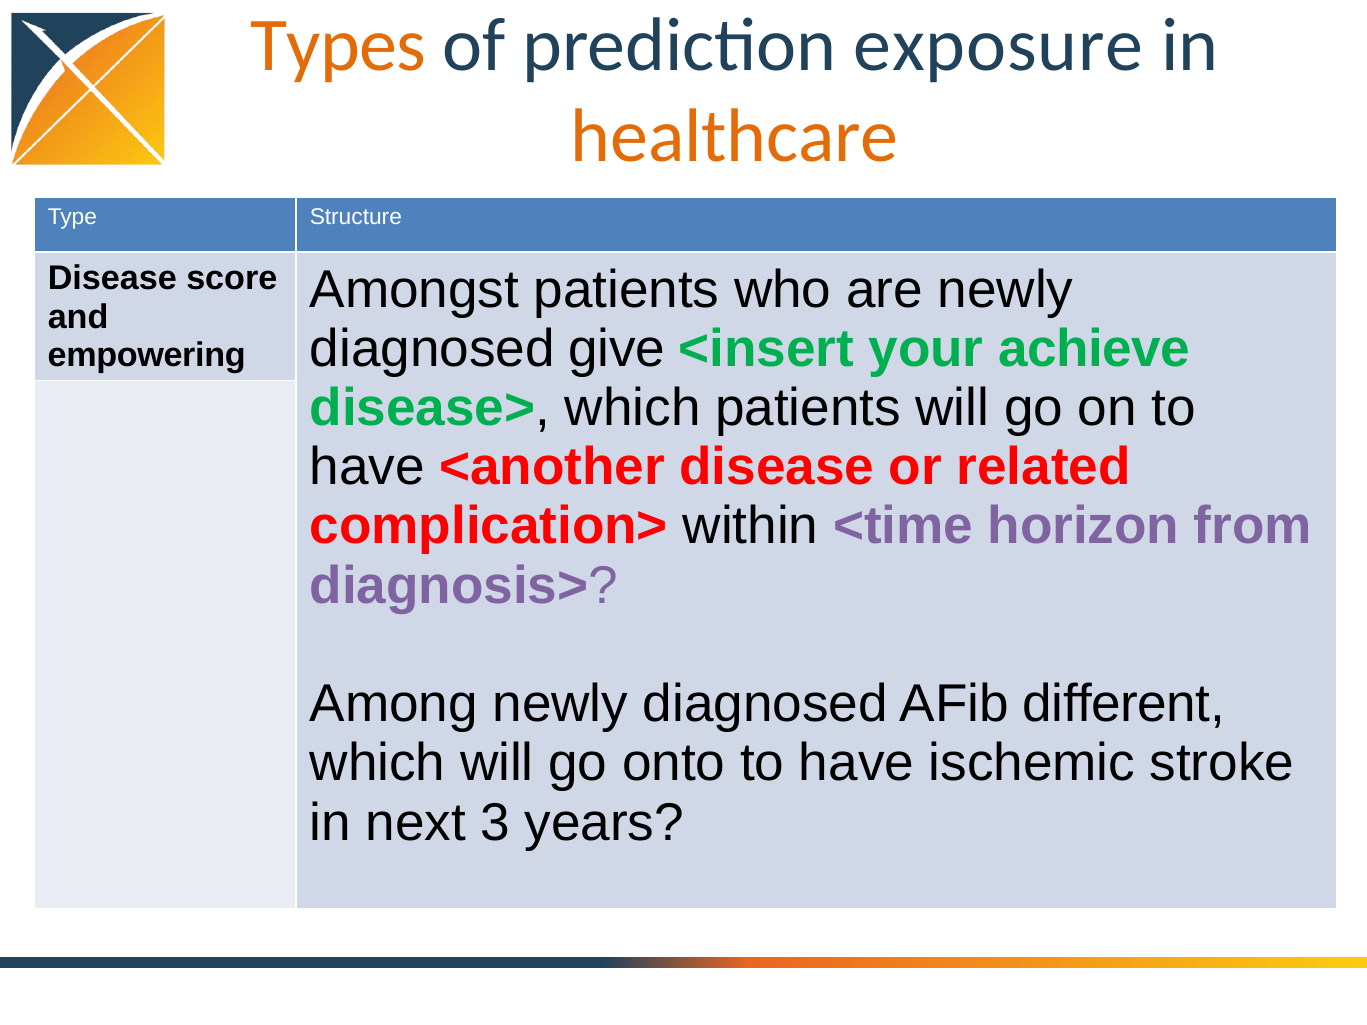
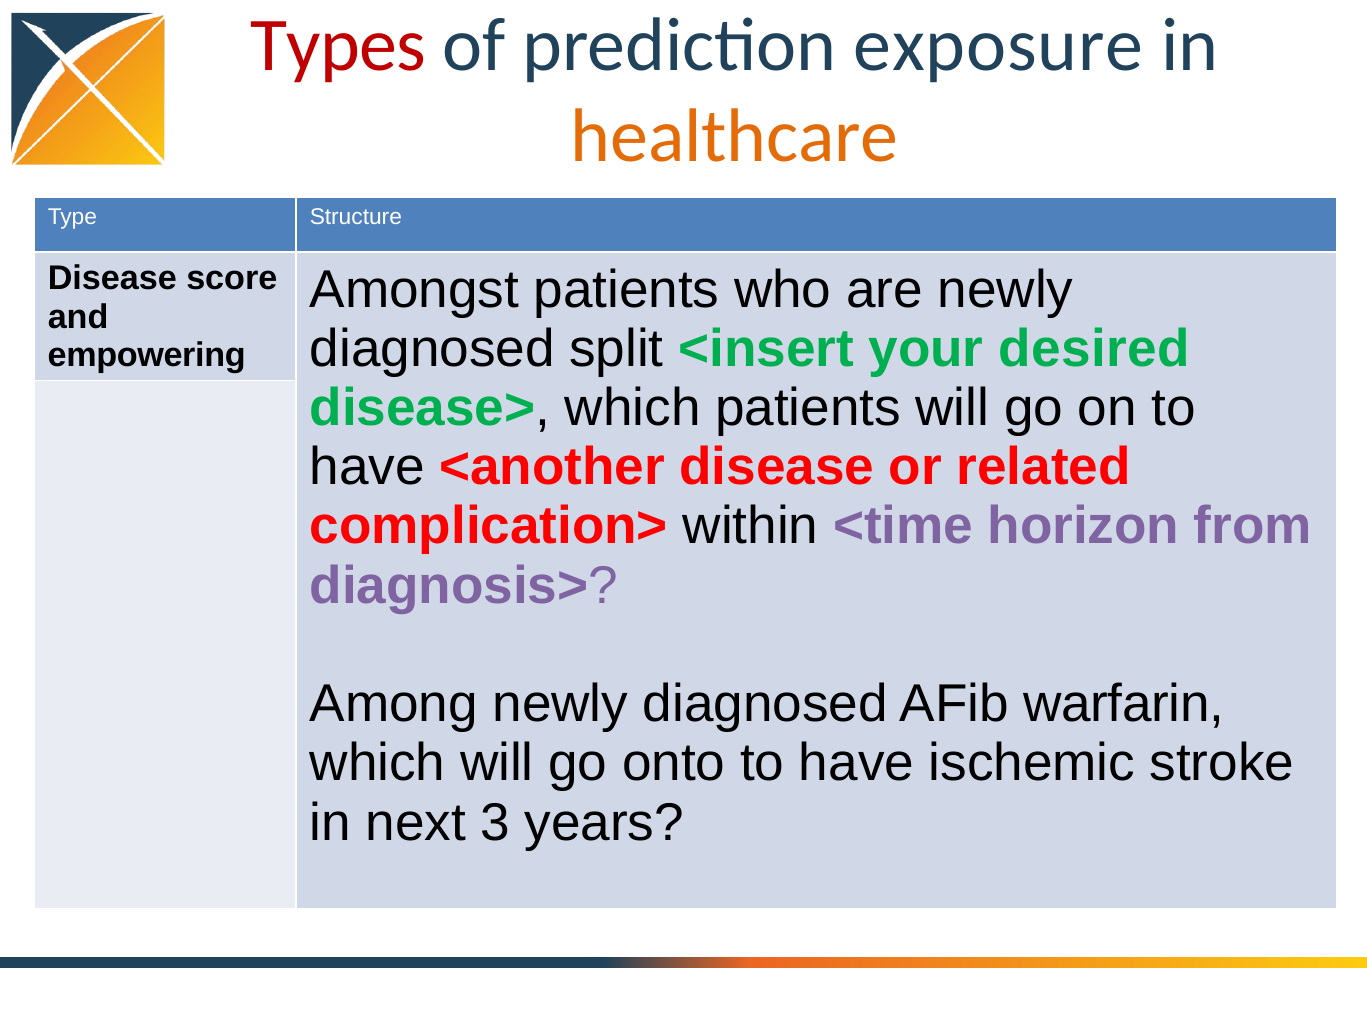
Types colour: orange -> red (338, 45)
give: give -> split (617, 349)
achieve: achieve -> desired (1094, 349)
AFib different: different -> warfarin (1124, 704)
